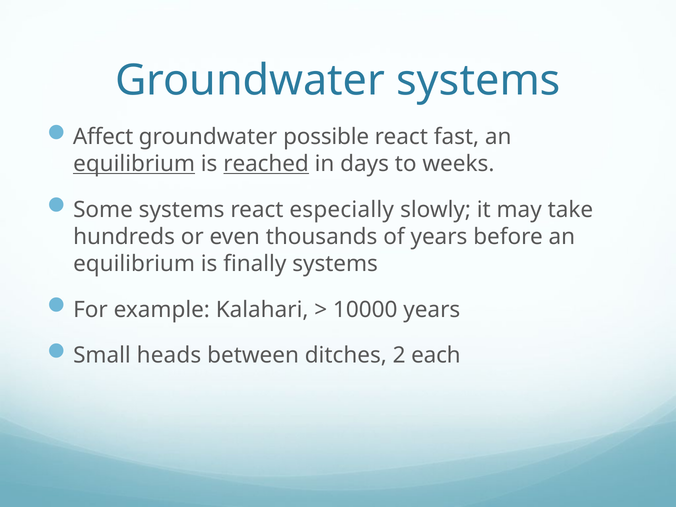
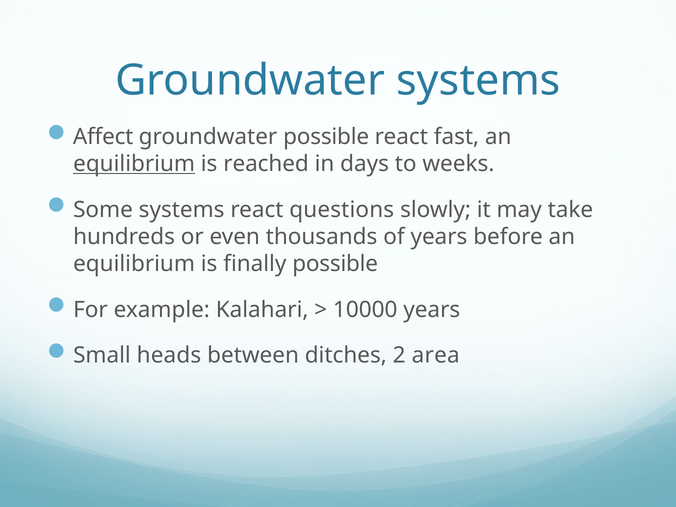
reached underline: present -> none (266, 164)
especially: especially -> questions (342, 210)
finally systems: systems -> possible (335, 264)
each: each -> area (436, 355)
